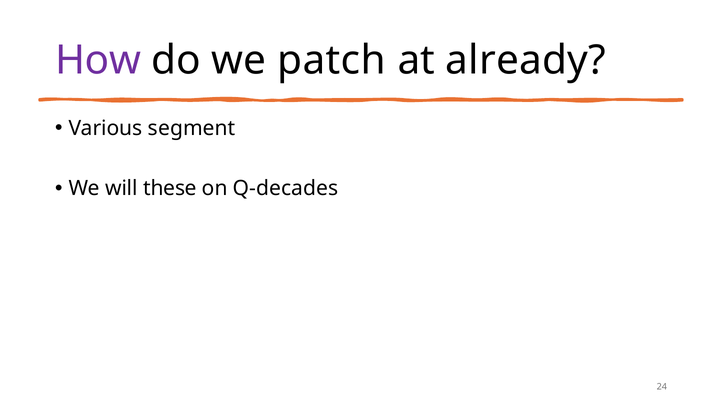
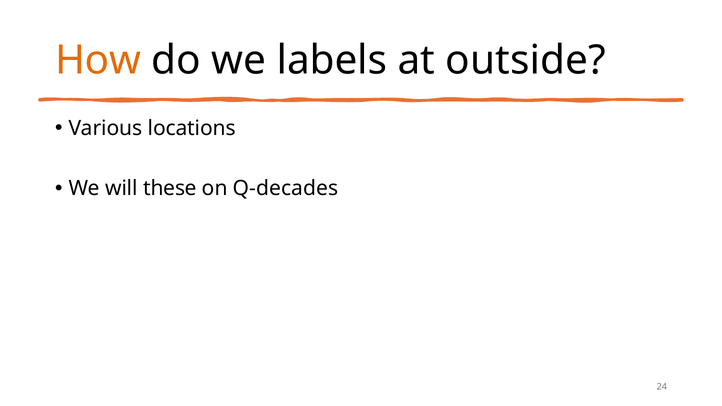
How colour: purple -> orange (98, 61)
patch: patch -> labels (332, 61)
already: already -> outside (526, 61)
segment: segment -> locations (192, 128)
